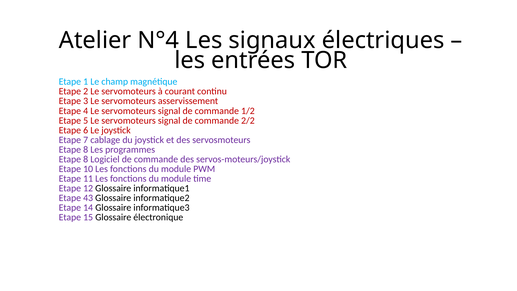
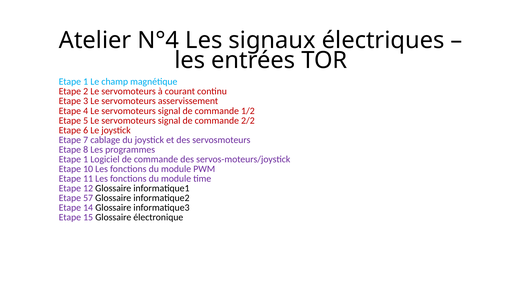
8: 8 -> 1 (86, 159)
43: 43 -> 57 (88, 198)
